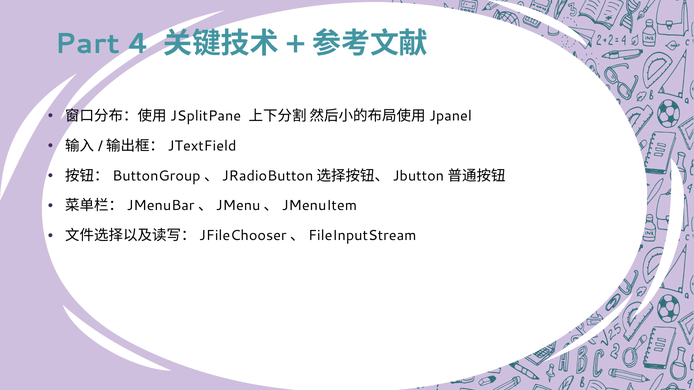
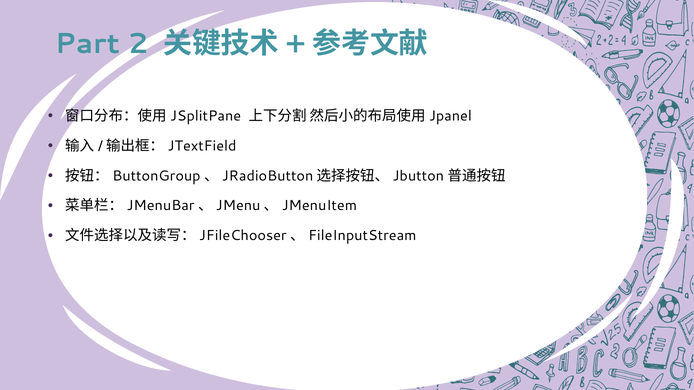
4: 4 -> 2 (138, 44)
